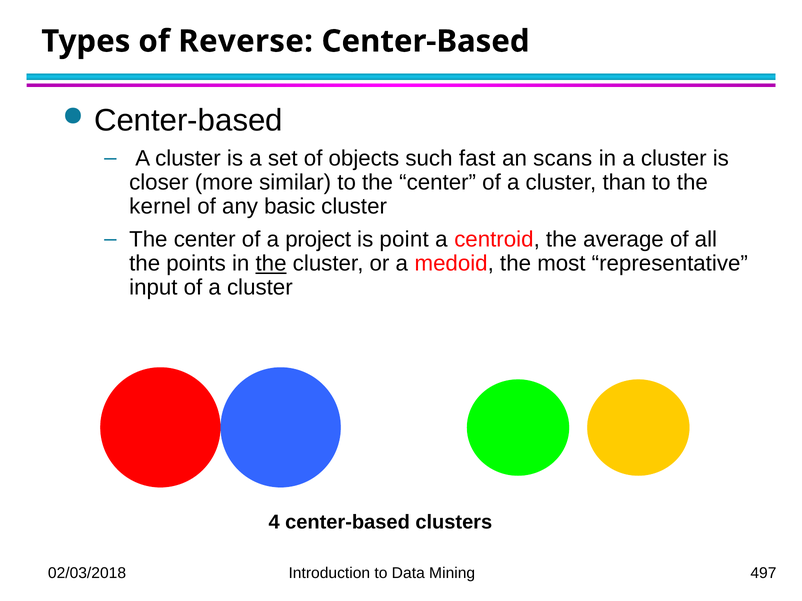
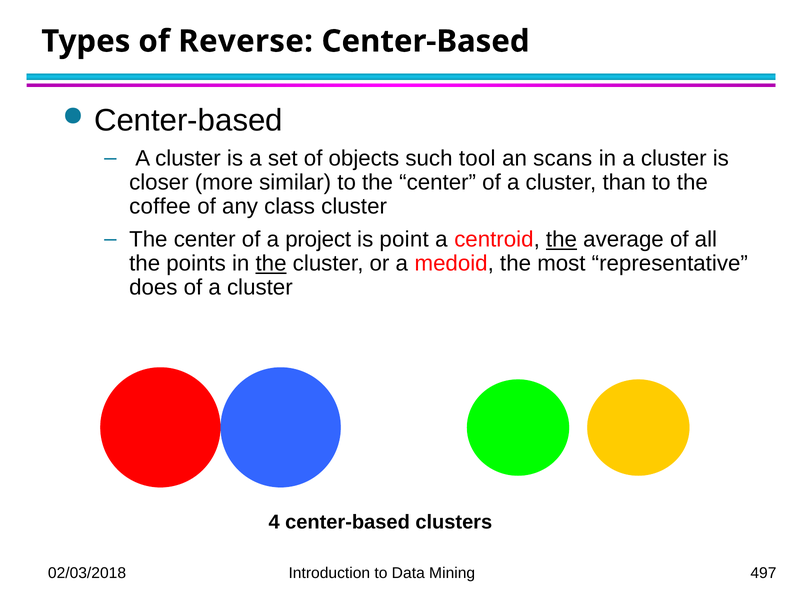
fast: fast -> tool (477, 159)
kernel: kernel -> coffee (160, 207)
basic: basic -> class (290, 207)
the underline: none -> present (561, 240)
input: input -> does (153, 288)
